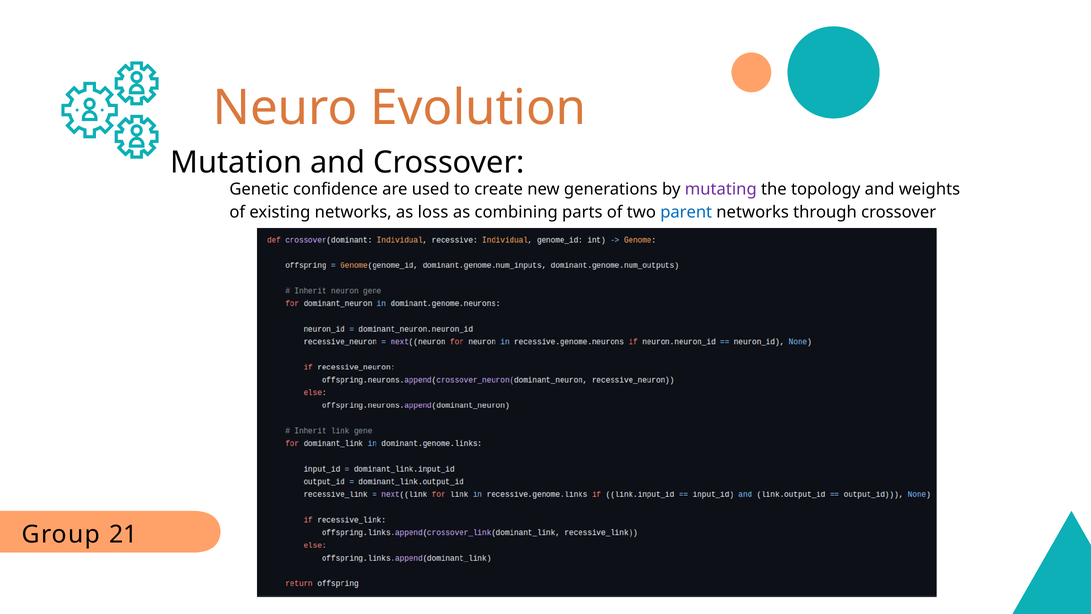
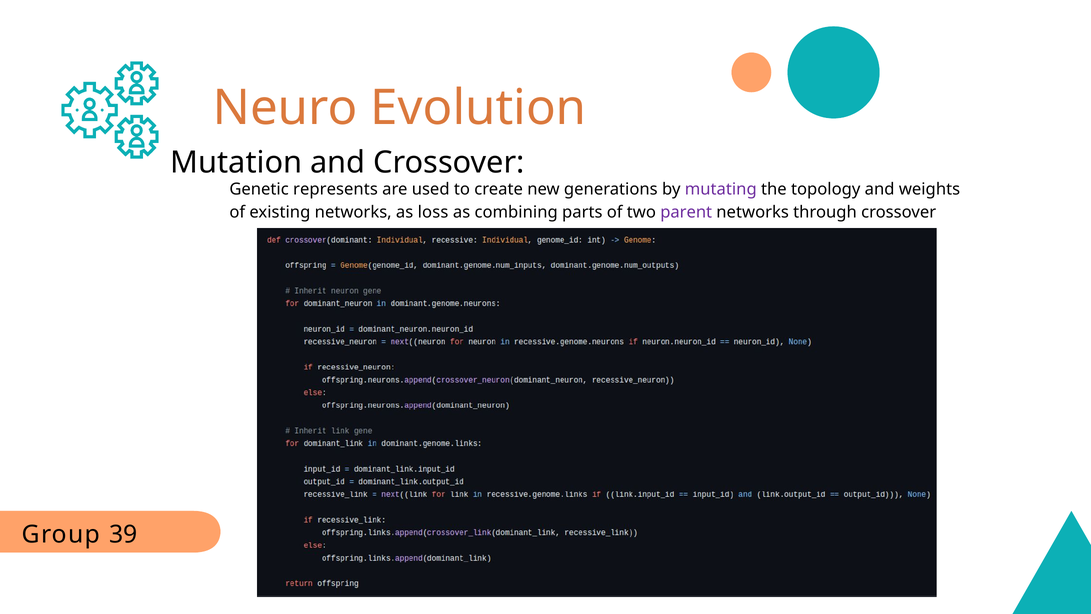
confidence: confidence -> represents (335, 189)
parent colour: blue -> purple (686, 212)
21: 21 -> 39 (123, 534)
